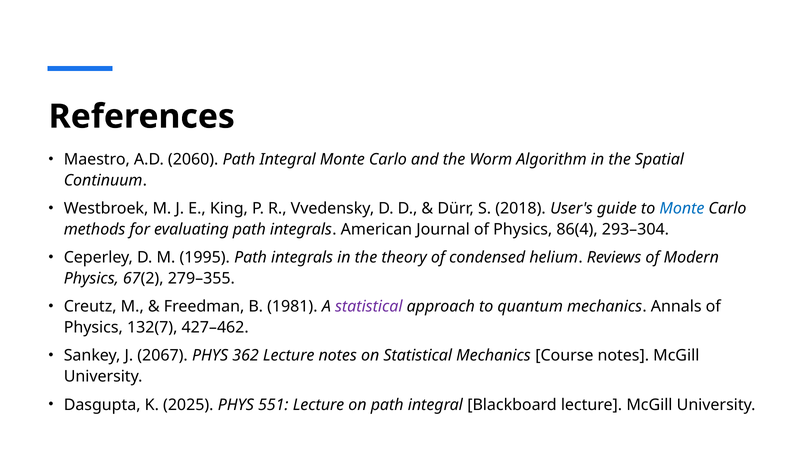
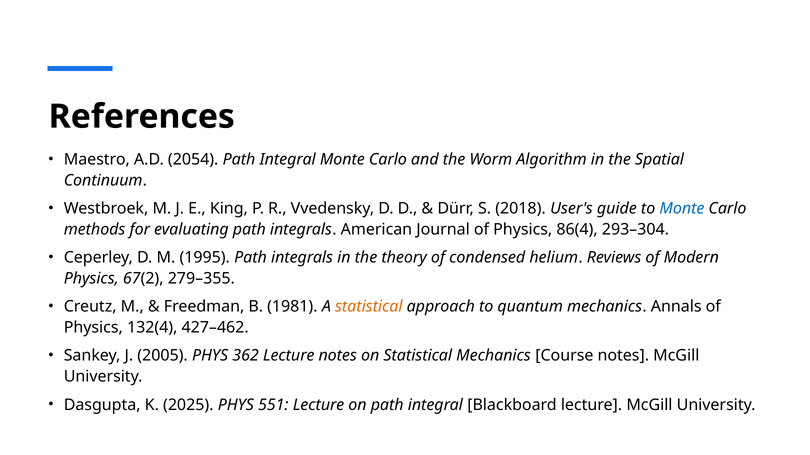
2060: 2060 -> 2054 (193, 160)
statistical colour: purple -> orange (369, 307)
132(7: 132(7 -> 132(4 (152, 328)
2067: 2067 -> 2005 (163, 356)
